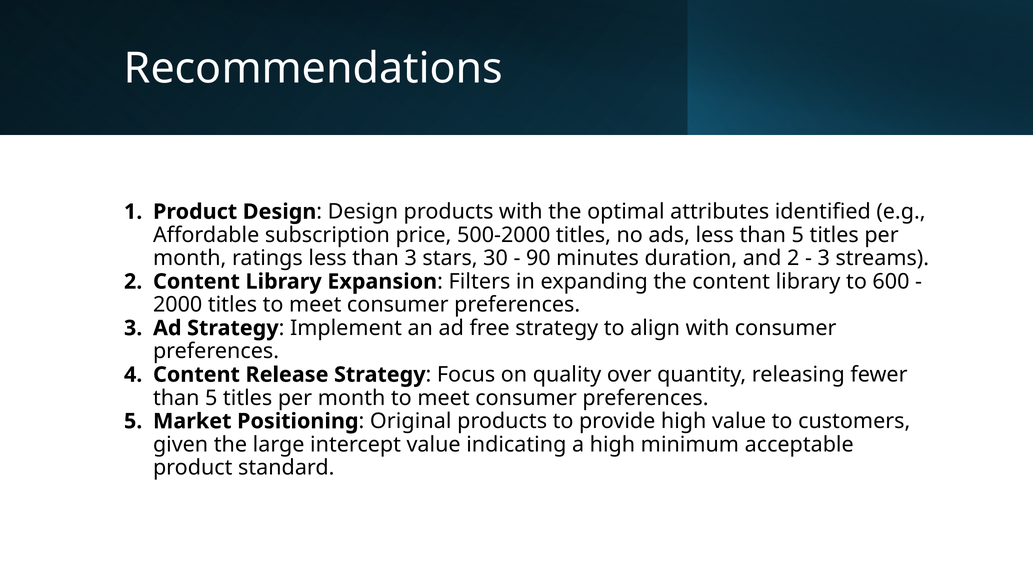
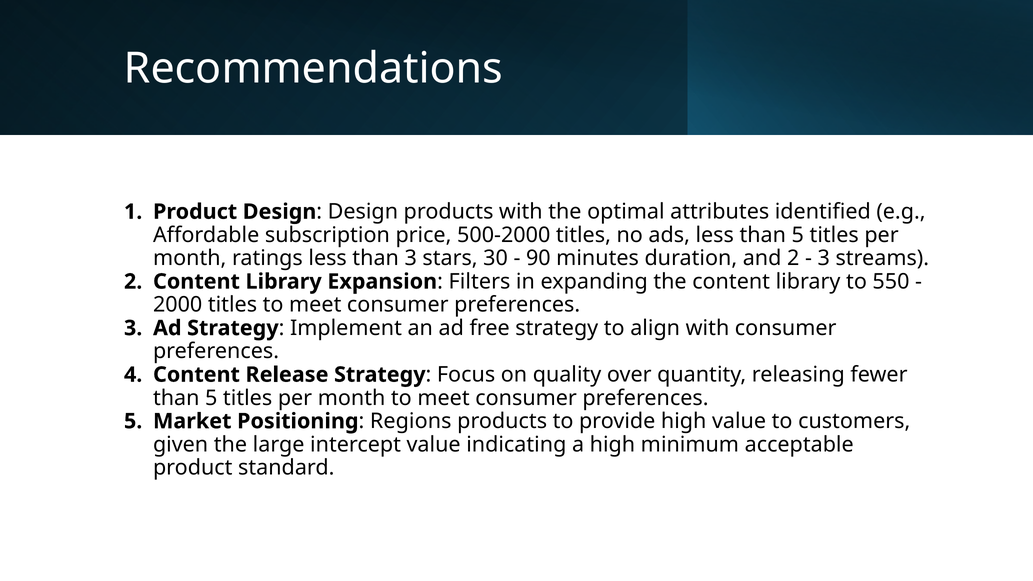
600: 600 -> 550 (891, 282)
Original: Original -> Regions (411, 421)
